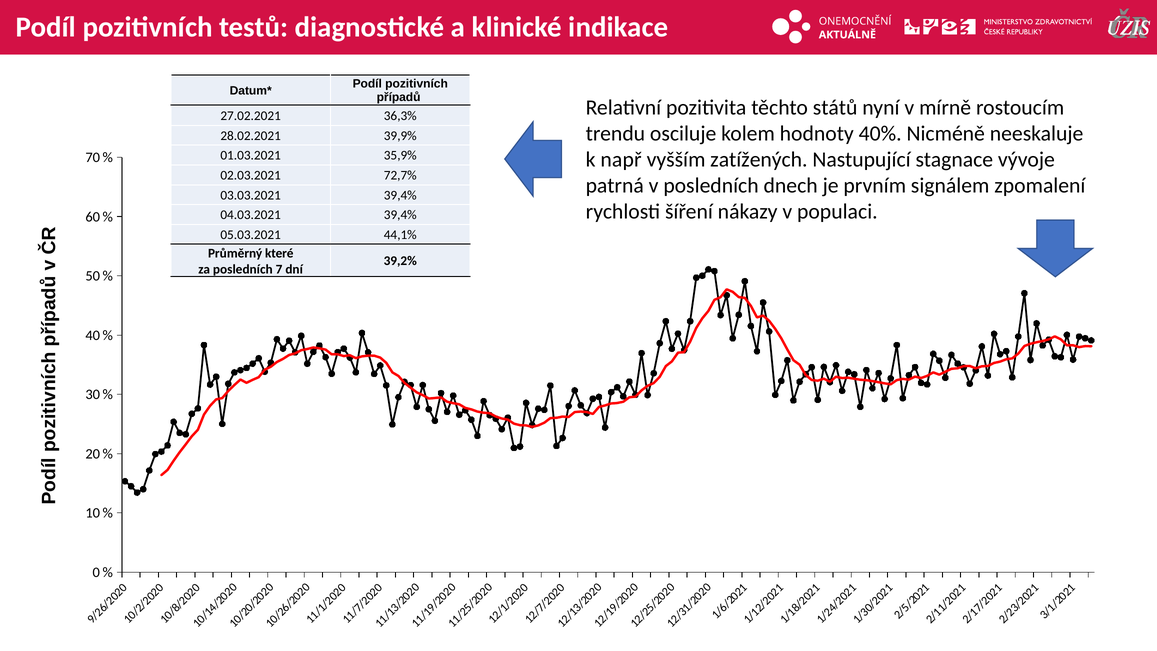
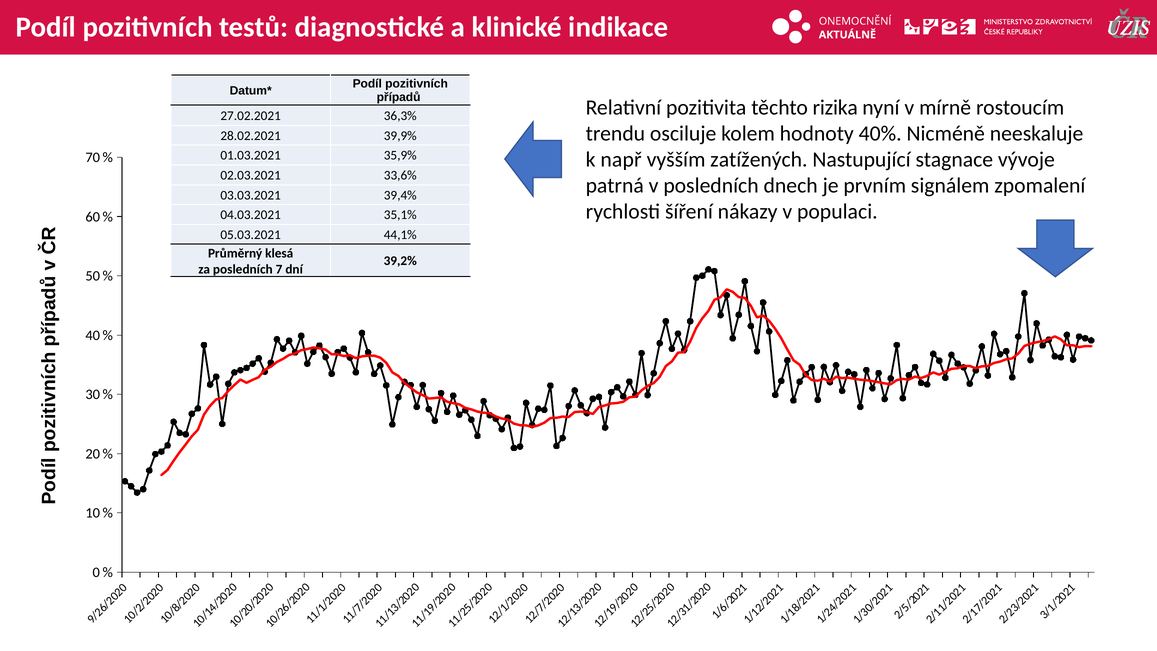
států: států -> rizika (835, 108)
72,7%: 72,7% -> 33,6% (400, 175)
04.03.2021 39,4%: 39,4% -> 35,1% (400, 215)
které: které -> klesá (279, 253)
